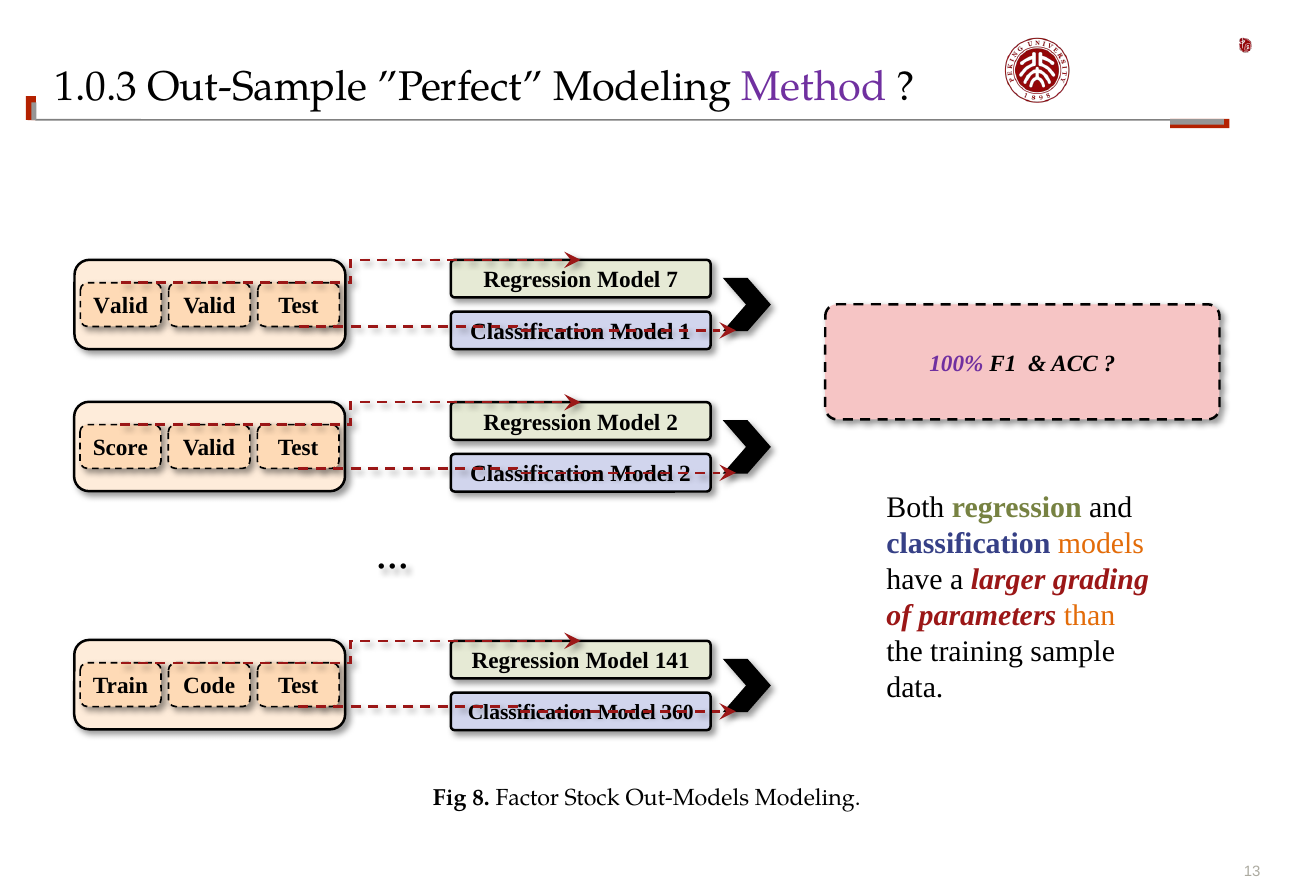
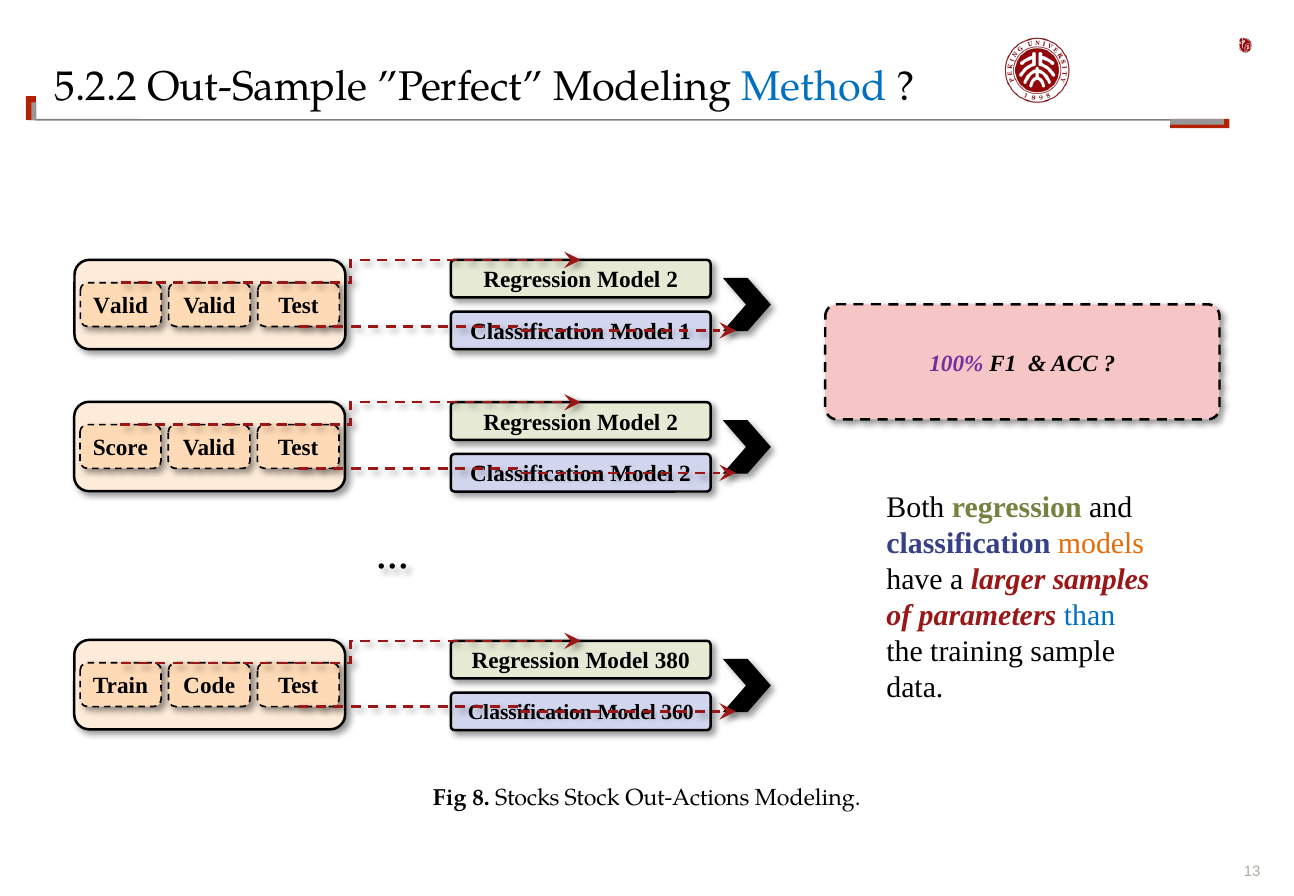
1.0.3: 1.0.3 -> 5.2.2 (96, 86)
Method colour: purple -> blue (814, 86)
7: 7 -> 2 (672, 280)
grading: grading -> samples (1101, 580)
than colour: orange -> blue (1090, 616)
141: 141 -> 380 (672, 661)
Factor: Factor -> Stocks (527, 798)
Out-Models: Out-Models -> Out-Actions (687, 798)
